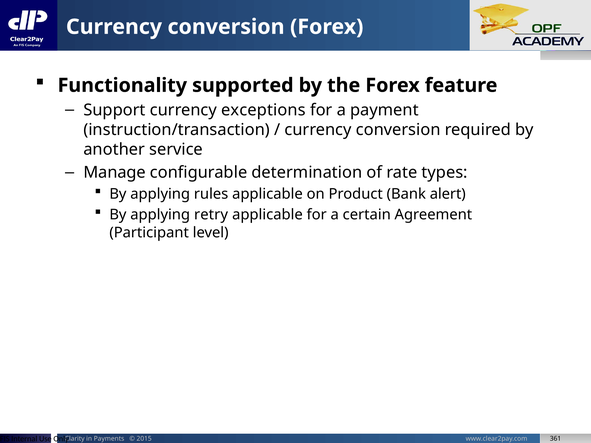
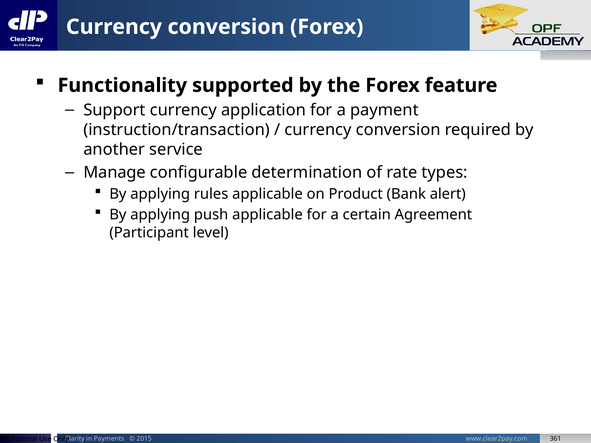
exceptions: exceptions -> application (263, 110)
retry: retry -> push (211, 215)
